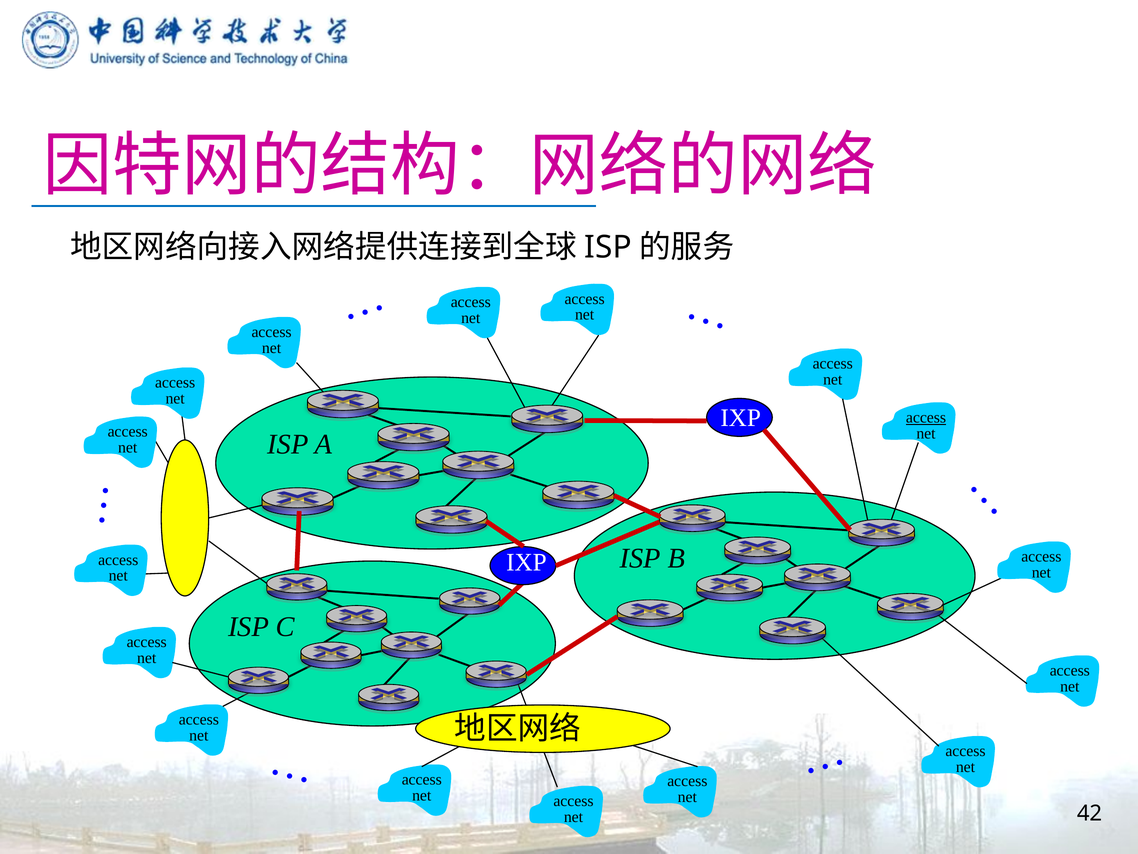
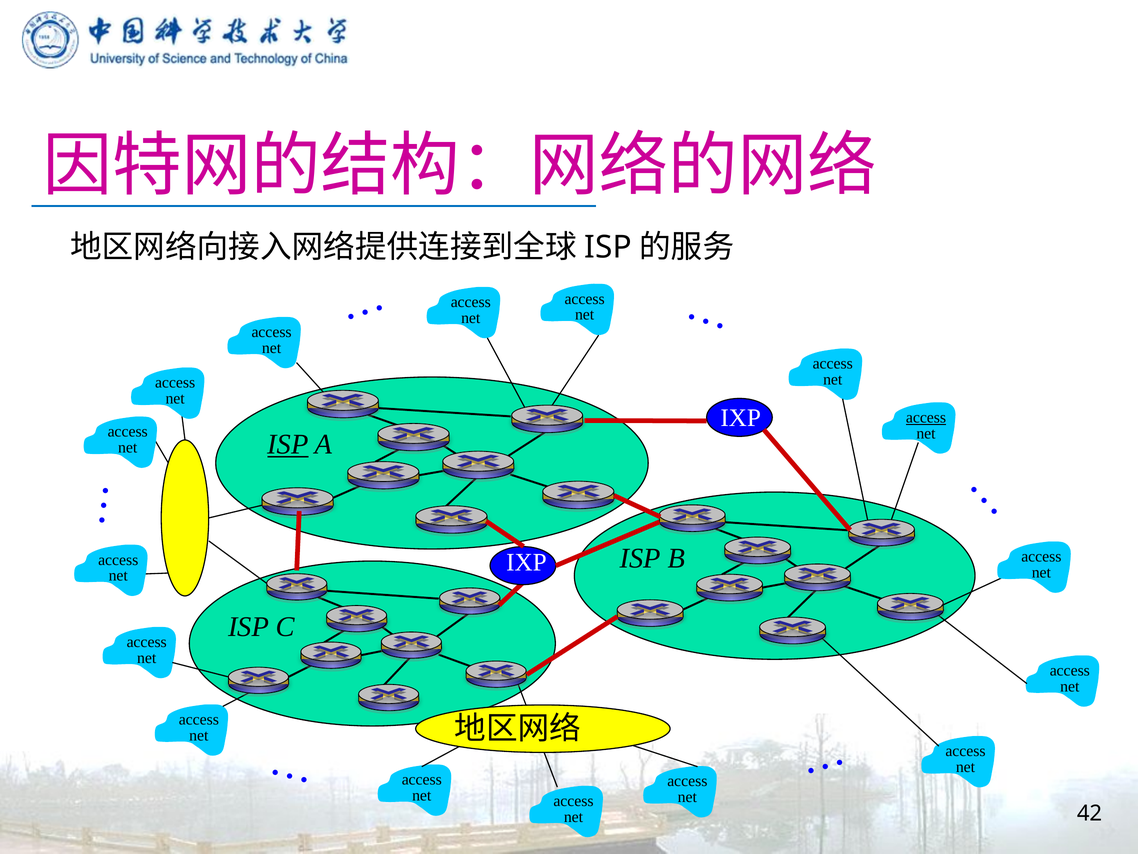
ISP underline: none -> present (288, 444)
